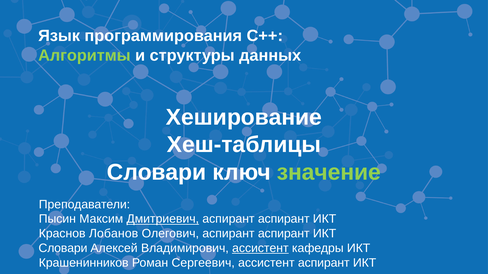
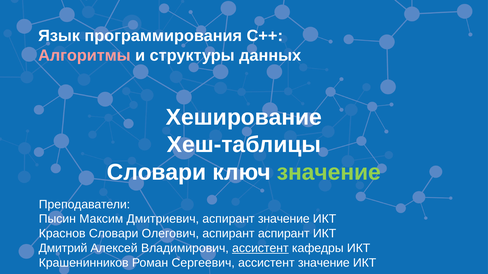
Алгоритмы colour: light green -> pink (84, 56)
Дмитриевич underline: present -> none (163, 219)
аспирант: аспирант -> значение (284, 219)
Краснов Лобанов: Лобанов -> Словари (114, 234)
Словари: Словари -> Дмитрий (63, 249)
ассистент аспирант: аспирант -> значение (324, 263)
